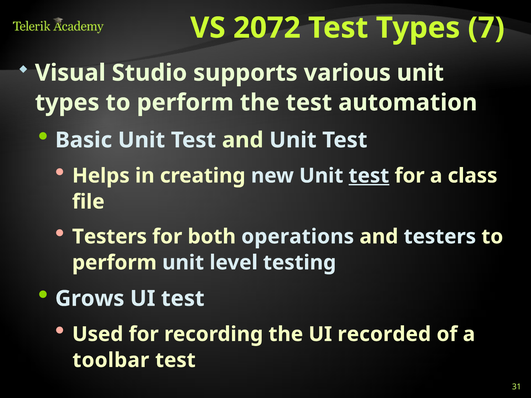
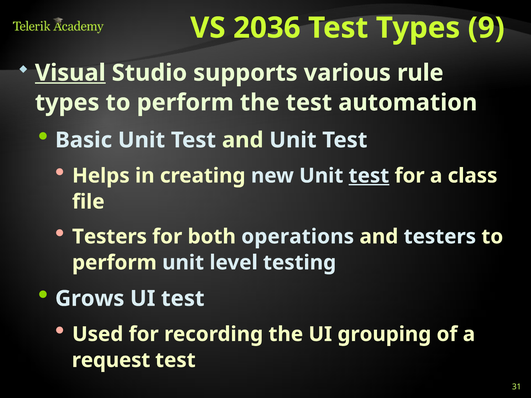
2072: 2072 -> 2036 (267, 28)
7: 7 -> 9 (486, 28)
Visual underline: none -> present (70, 73)
various unit: unit -> rule (420, 73)
recorded: recorded -> grouping (384, 334)
toolbar: toolbar -> request (111, 360)
